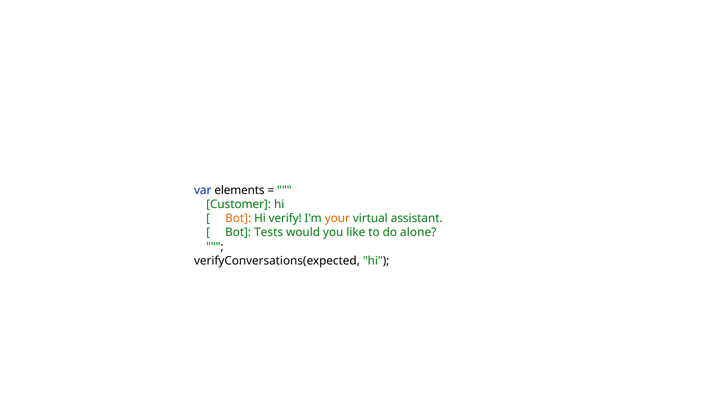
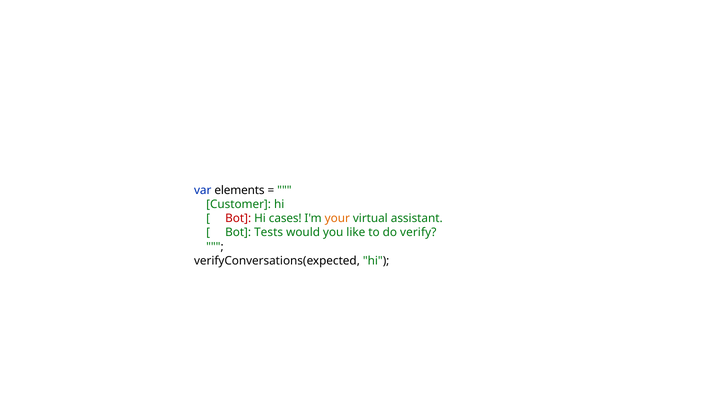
Bot colour: orange -> red (238, 219)
verify: verify -> cases (285, 219)
alone: alone -> verify (418, 233)
